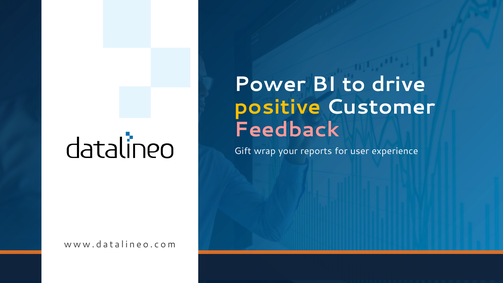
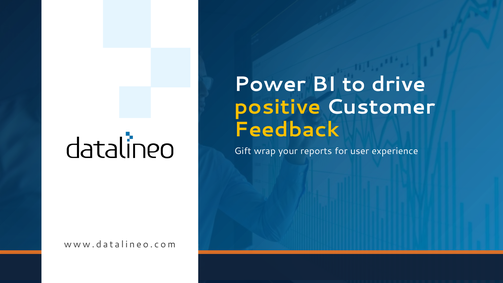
Feedback colour: pink -> yellow (287, 129)
